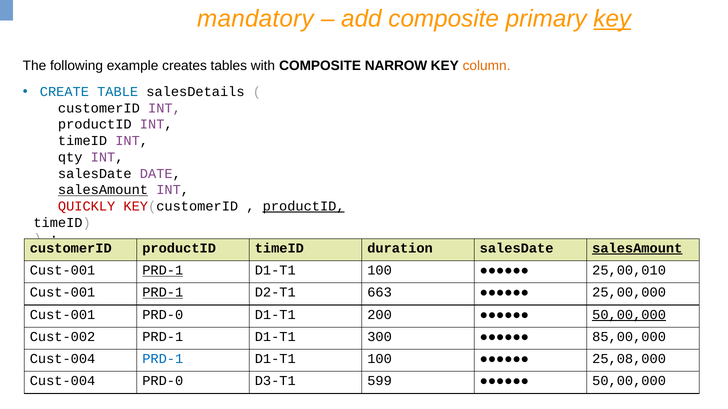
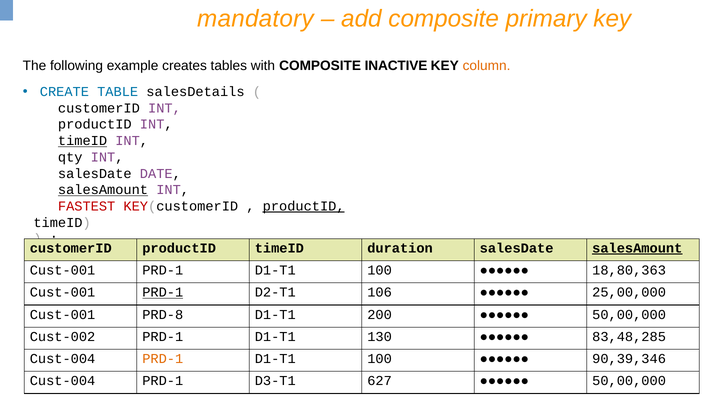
key underline: present -> none (612, 19)
NARROW: NARROW -> INACTIVE (396, 66)
timeID underline: none -> present (83, 141)
QUICKLY: QUICKLY -> FASTEST (87, 207)
PRD-1 underline: present -> none (163, 271)
25,00,010: 25,00,010 -> 18,80,363 (629, 271)
663: 663 -> 106 (380, 293)
Cust-001 PRD-0: PRD-0 -> PRD-8 (163, 315)
50,00,000 underline: present -> none (629, 315)
300: 300 -> 130 (380, 337)
85,00,000: 85,00,000 -> 83,48,285 (629, 337)
PRD-1 colour: blue -> orange (163, 359)
25,08,000: 25,08,000 -> 90,39,346 (629, 359)
PRD-0: PRD-0 -> PRD-1 (163, 381)
599: 599 -> 627 (380, 381)
